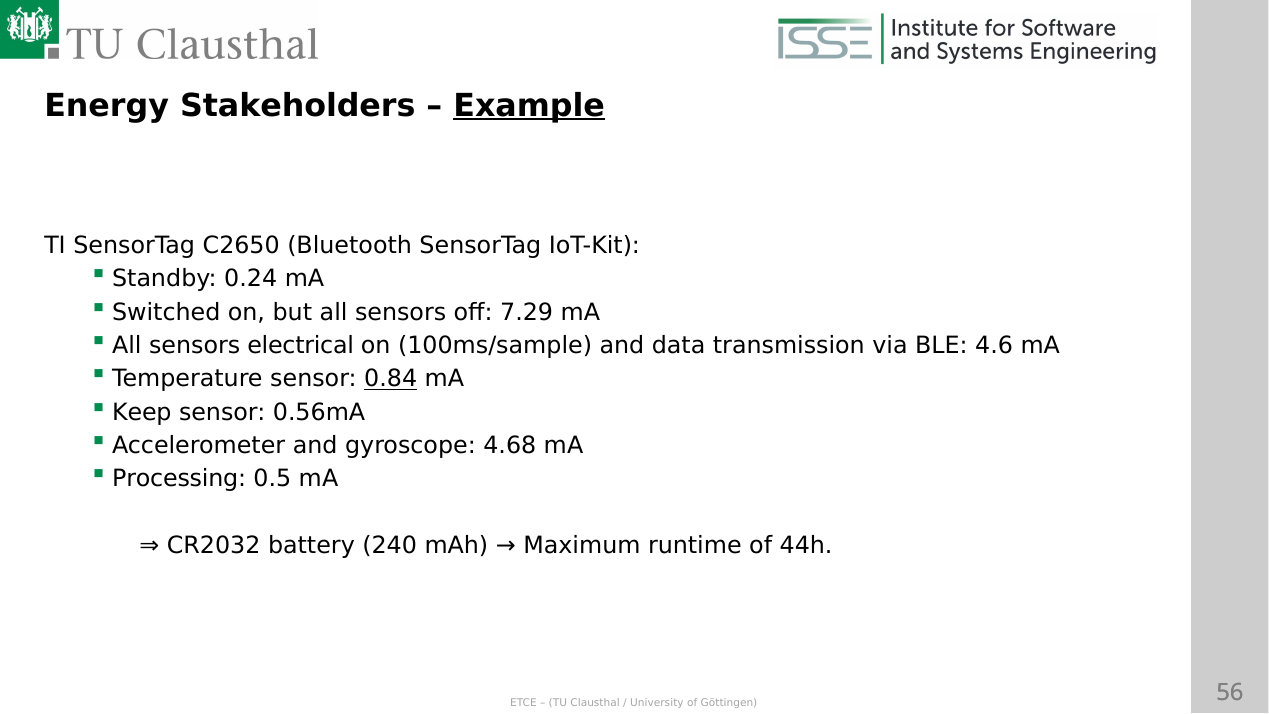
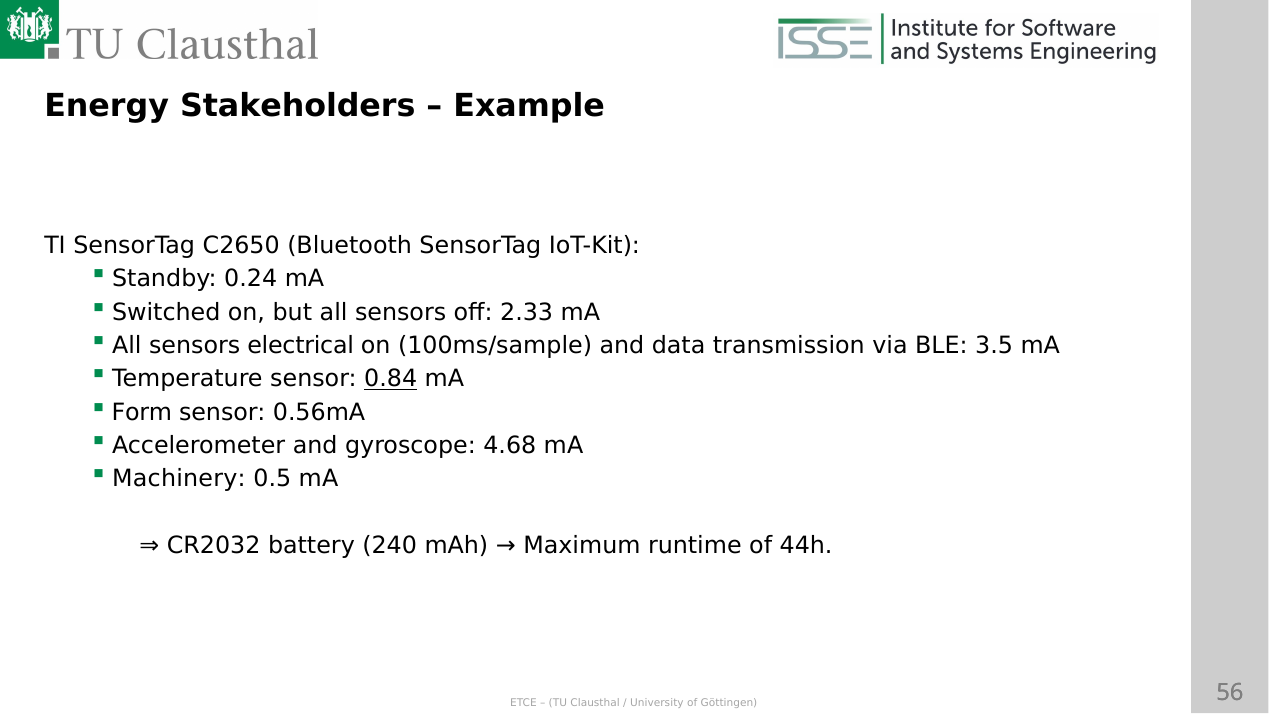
Example underline: present -> none (529, 105)
7.29: 7.29 -> 2.33 (527, 312)
4.6: 4.6 -> 3.5 (994, 346)
Keep: Keep -> Form (142, 412)
Processing: Processing -> Machinery (179, 479)
